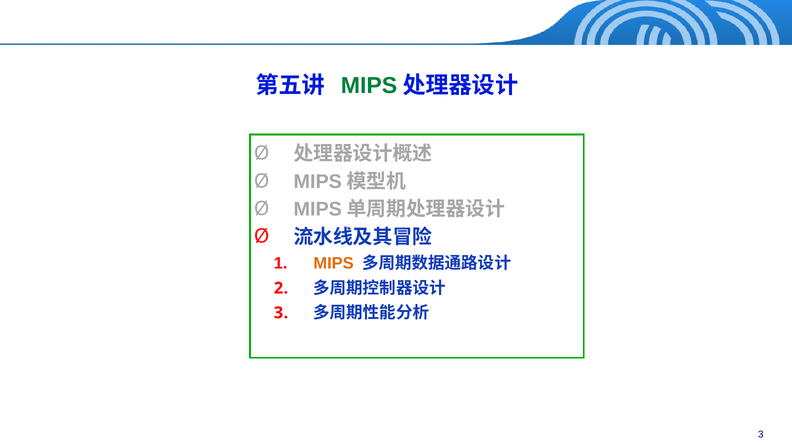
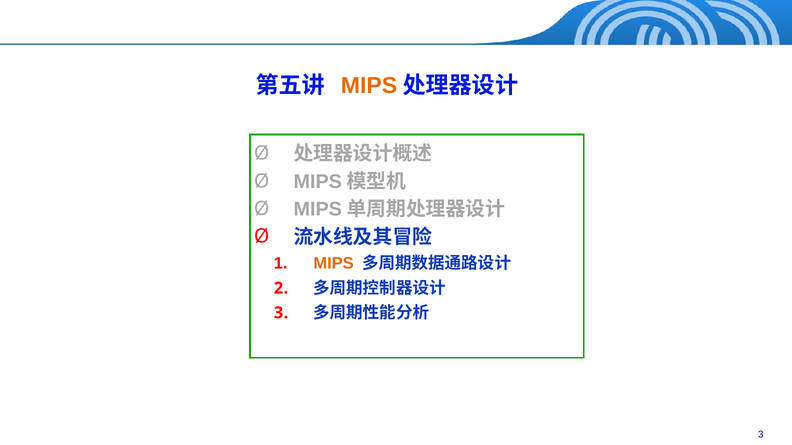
MIPS colour: green -> orange (369, 86)
